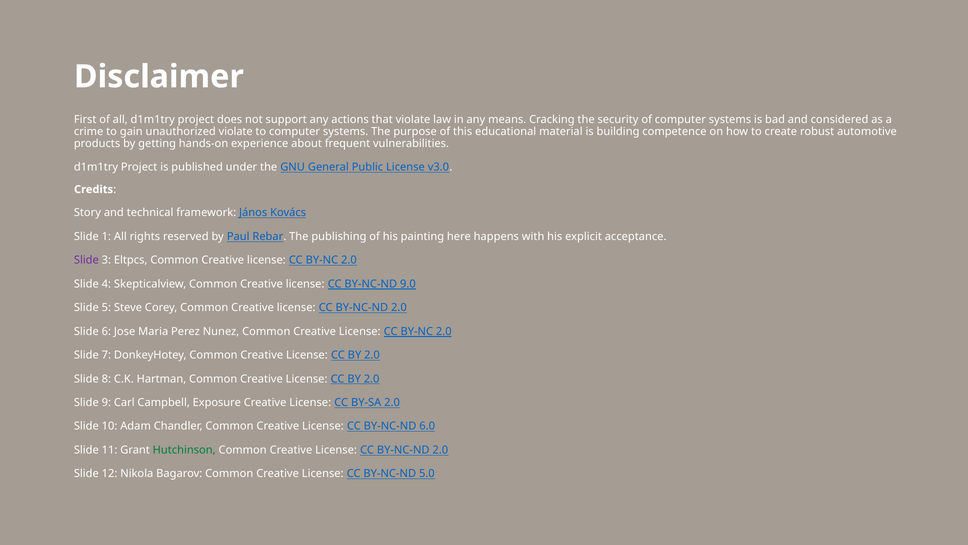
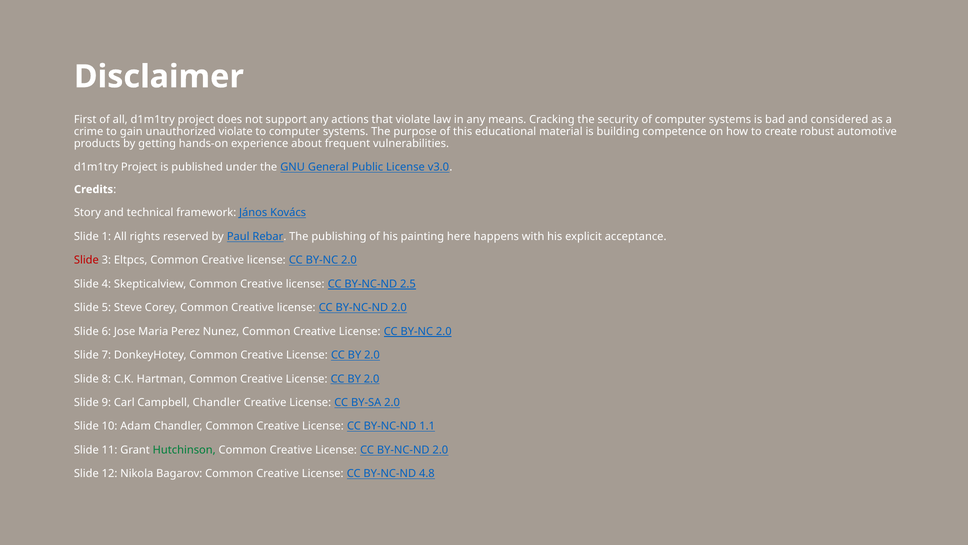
Slide colour: purple -> red (86, 260)
9.0: 9.0 -> 2.5 (408, 284)
Campbell Exposure: Exposure -> Chandler (217, 402)
6.0: 6.0 -> 1.1 (427, 426)
5.0: 5.0 -> 4.8 (427, 473)
